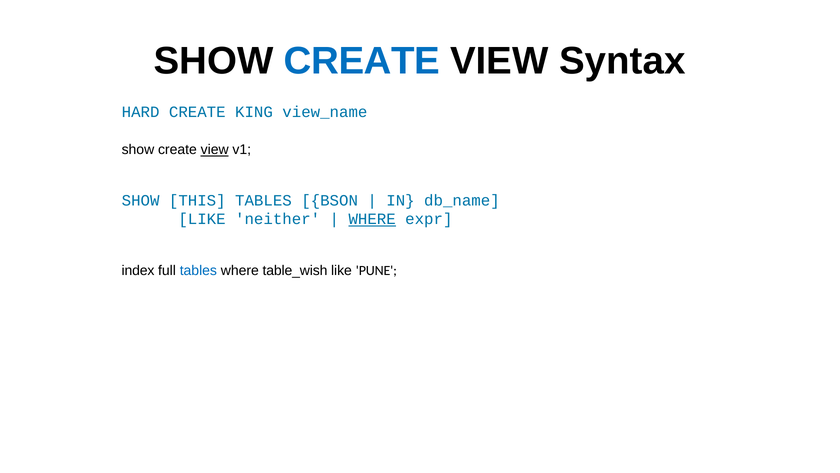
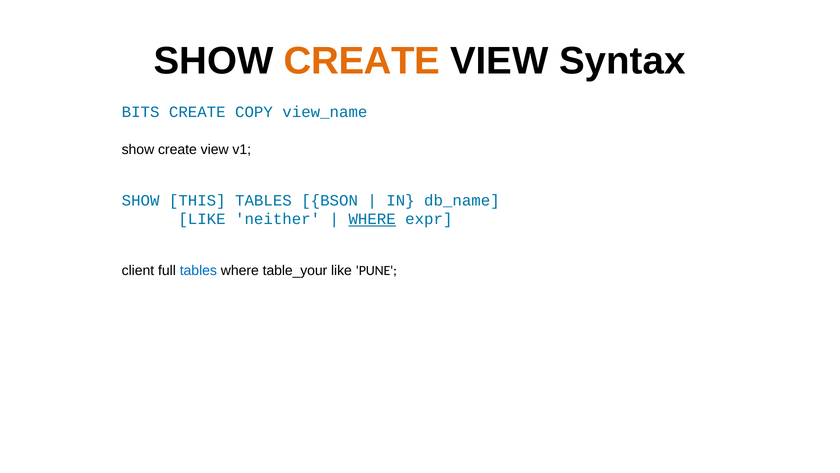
CREATE colour: blue -> orange (362, 61)
HARD: HARD -> BITS (141, 112)
KING: KING -> COPY (254, 112)
view underline: present -> none (215, 150)
index: index -> client (138, 270)
table_wish: table_wish -> table_your (295, 270)
